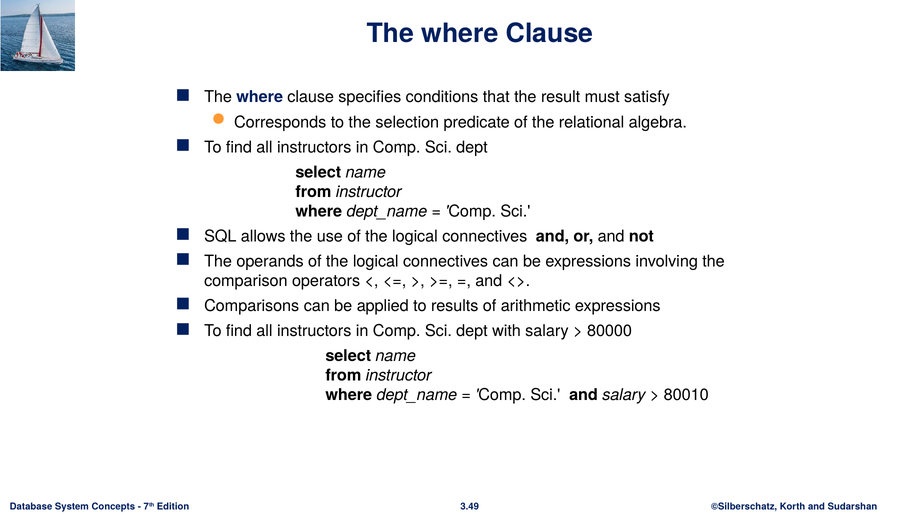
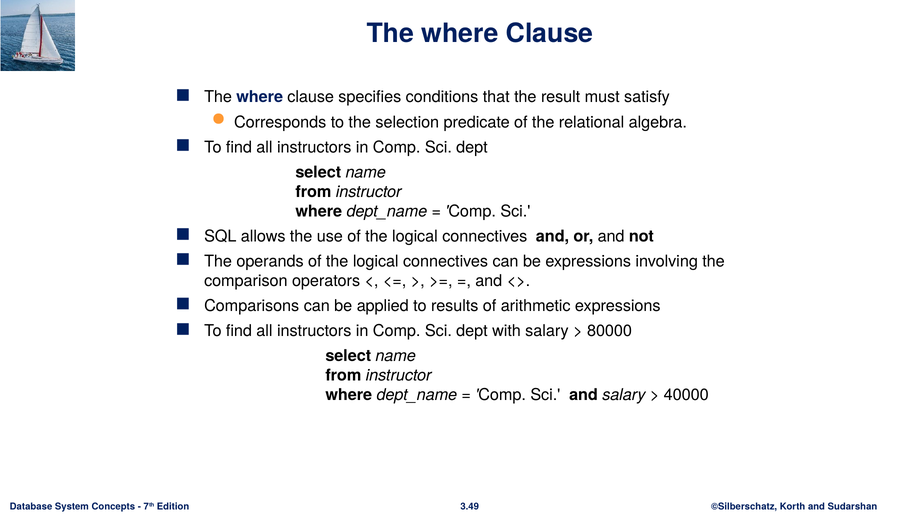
80010: 80010 -> 40000 (686, 394)
